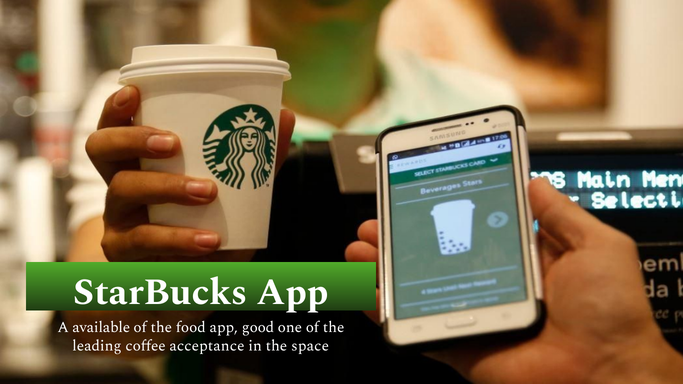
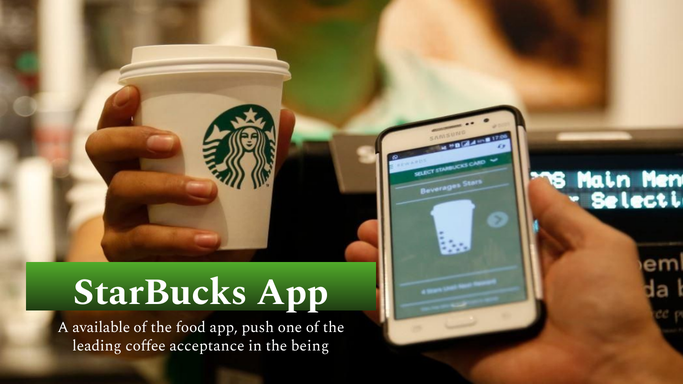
good: good -> push (258, 328)
space: space -> being (310, 346)
